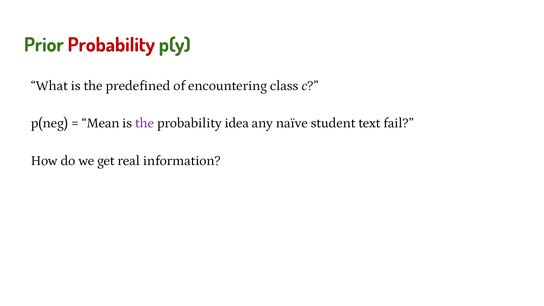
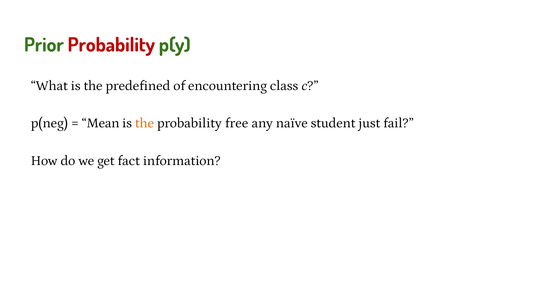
the colour: purple -> orange (144, 123)
idea: idea -> free (237, 123)
text: text -> just (369, 123)
real: real -> fact (129, 161)
